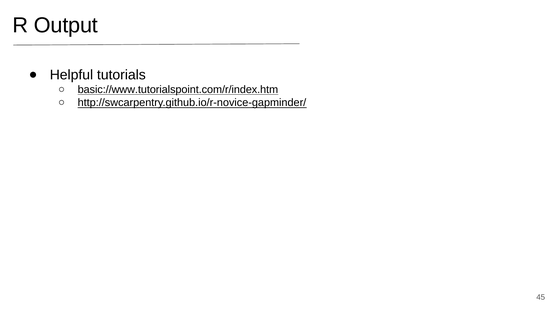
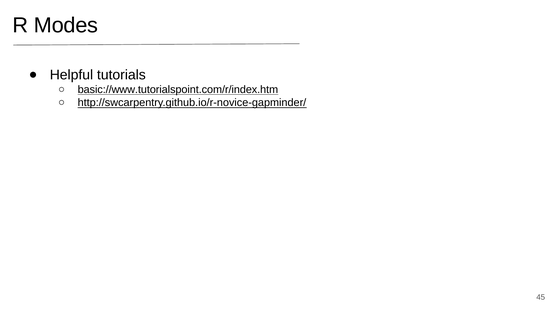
Output: Output -> Modes (66, 25)
